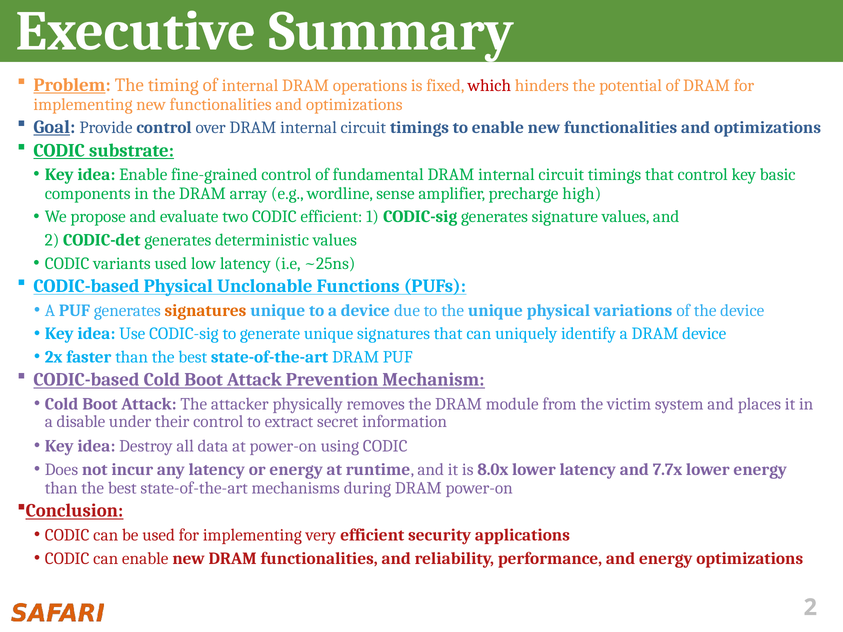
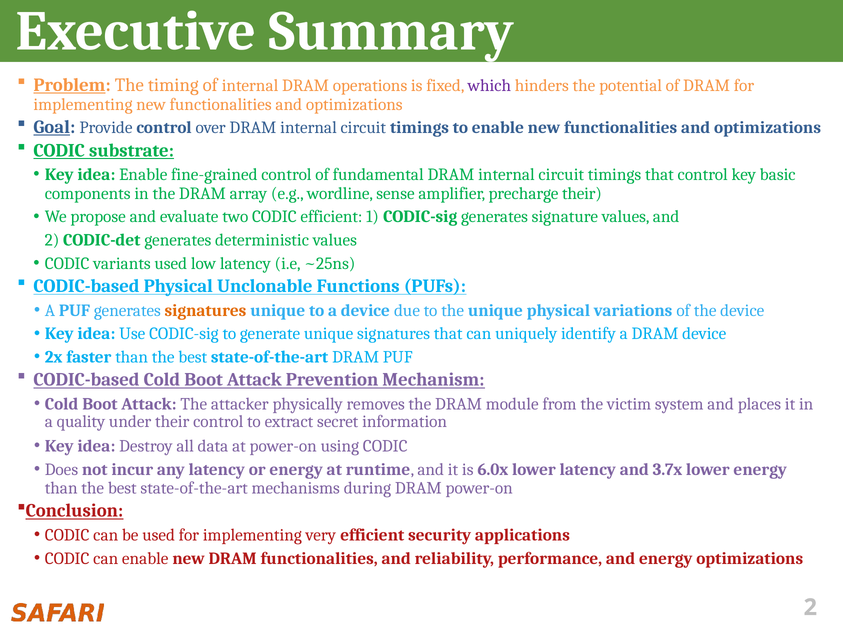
which colour: red -> purple (489, 86)
precharge high: high -> their (582, 194)
disable: disable -> quality (81, 422)
8.0x: 8.0x -> 6.0x (493, 470)
7.7x: 7.7x -> 3.7x (668, 470)
